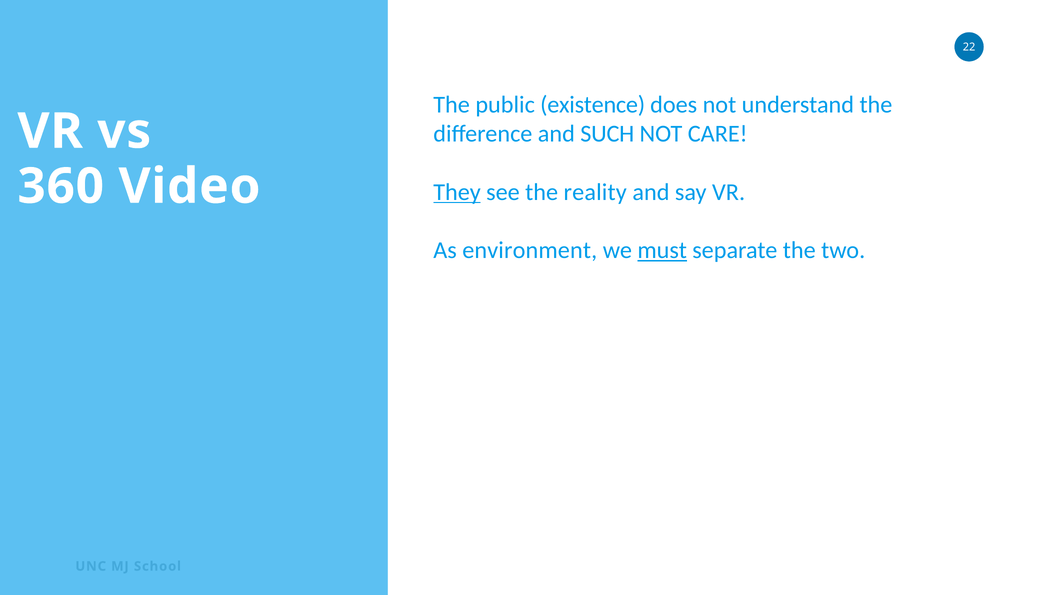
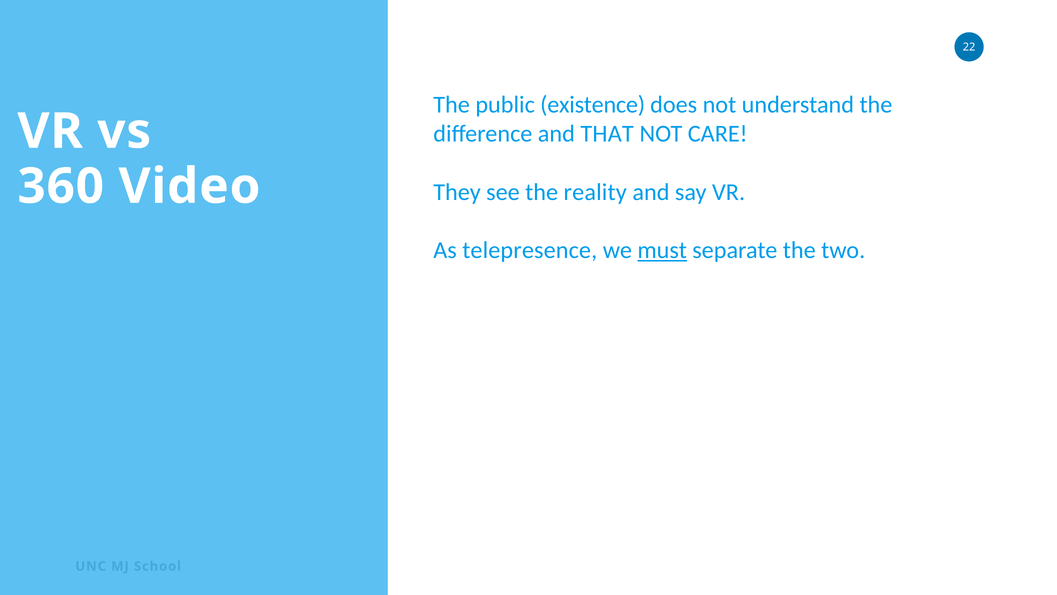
SUCH: SUCH -> THAT (607, 134)
They underline: present -> none (457, 192)
environment: environment -> telepresence (530, 250)
